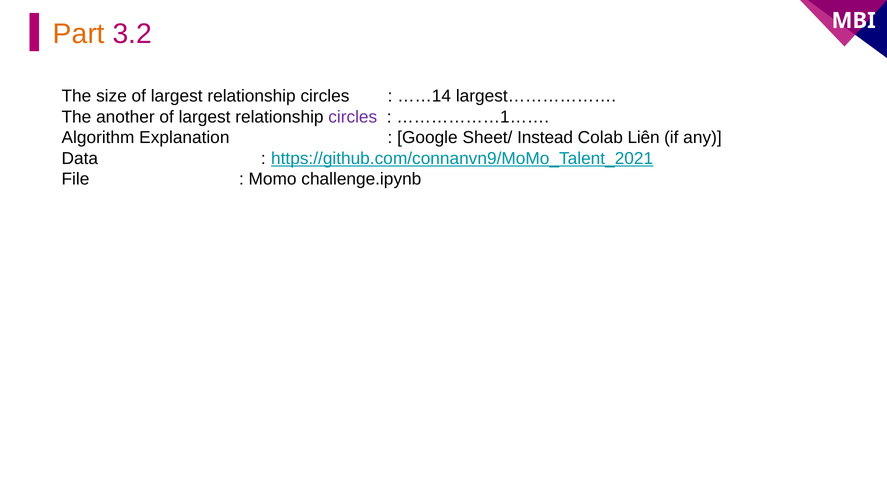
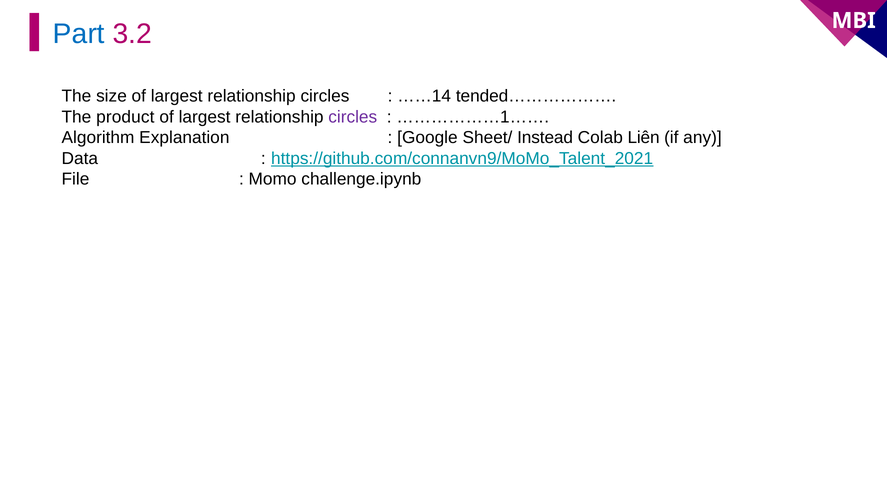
Part colour: orange -> blue (79, 34)
largest………………: largest……………… -> tended……………… (536, 96)
another: another -> product (125, 117)
